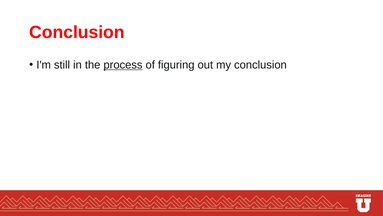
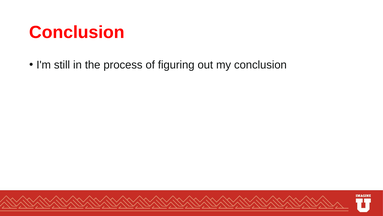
process underline: present -> none (123, 65)
